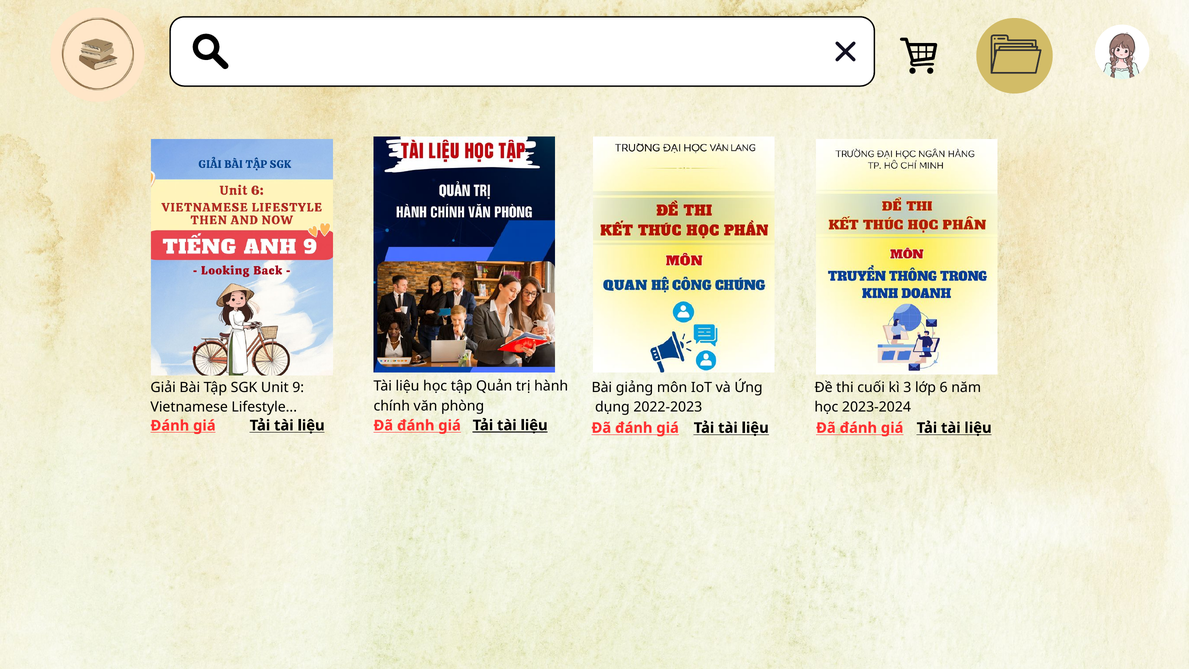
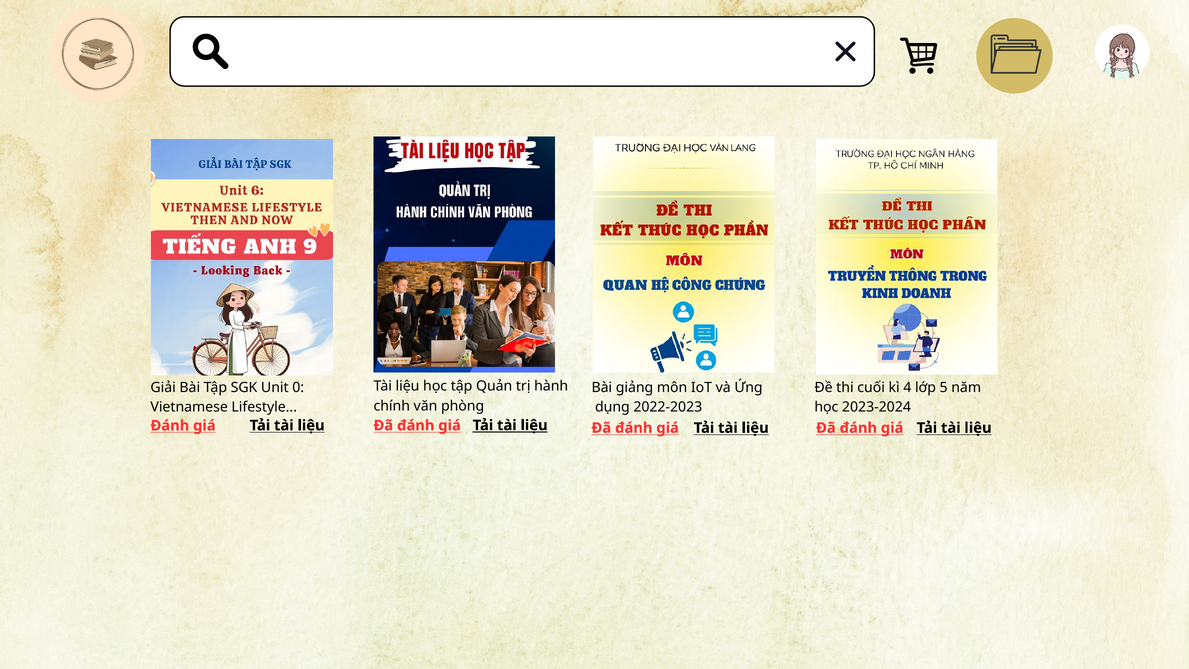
9: 9 -> 0 (298, 387)
3: 3 -> 4 (907, 387)
6: 6 -> 5 (944, 387)
